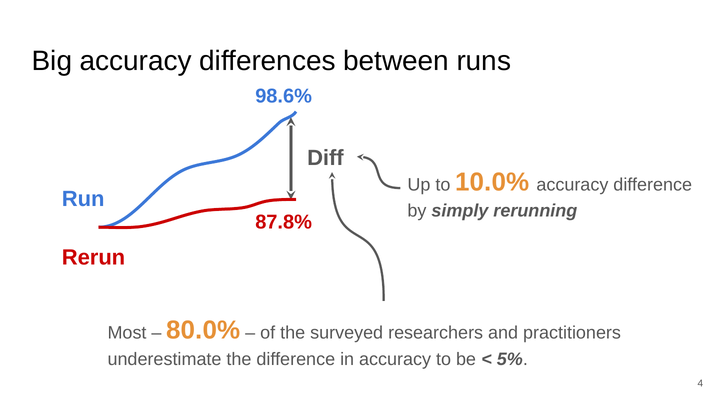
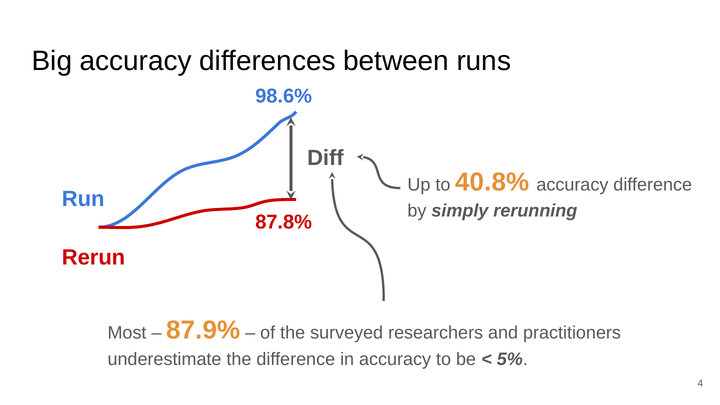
10.0%: 10.0% -> 40.8% (492, 182)
80.0%: 80.0% -> 87.9% (203, 330)
